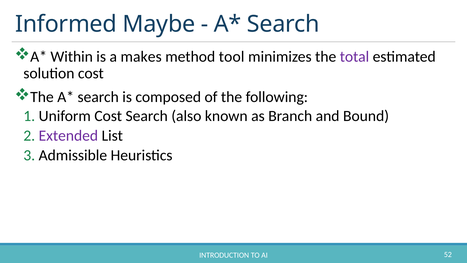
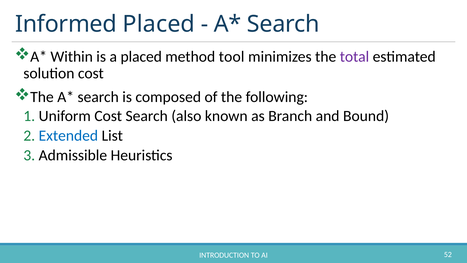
Informed Maybe: Maybe -> Placed (159, 24)
a makes: makes -> placed (141, 57)
Extended colour: purple -> blue (68, 136)
